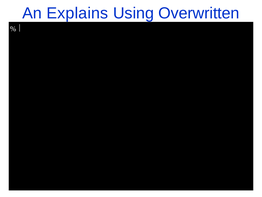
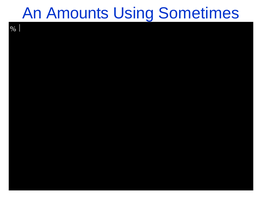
Explains: Explains -> Amounts (78, 13)
Overwritten: Overwritten -> Sometimes (199, 13)
